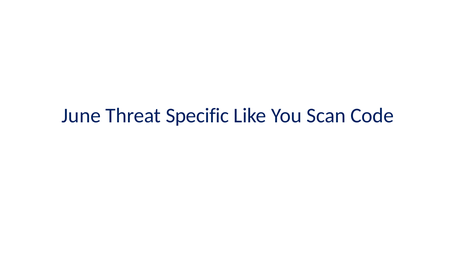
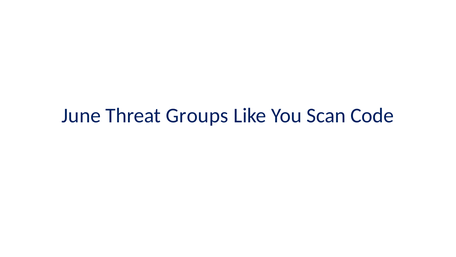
Specific: Specific -> Groups (197, 115)
